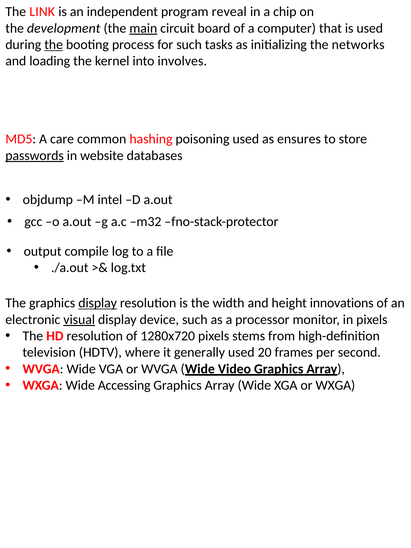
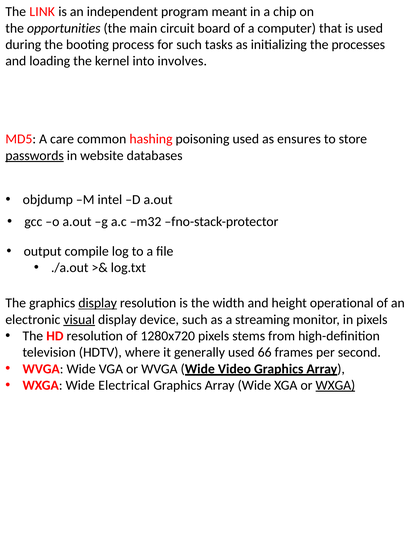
reveal: reveal -> meant (229, 12)
development: development -> opportunities (64, 28)
main underline: present -> none (143, 28)
the underline: present -> none (54, 45)
networks: networks -> processes (358, 45)
innovations: innovations -> operational (342, 303)
processor: processor -> streaming (262, 320)
20: 20 -> 66 (265, 352)
Accessing: Accessing -> Electrical (124, 385)
WXGA underline: none -> present (335, 385)
